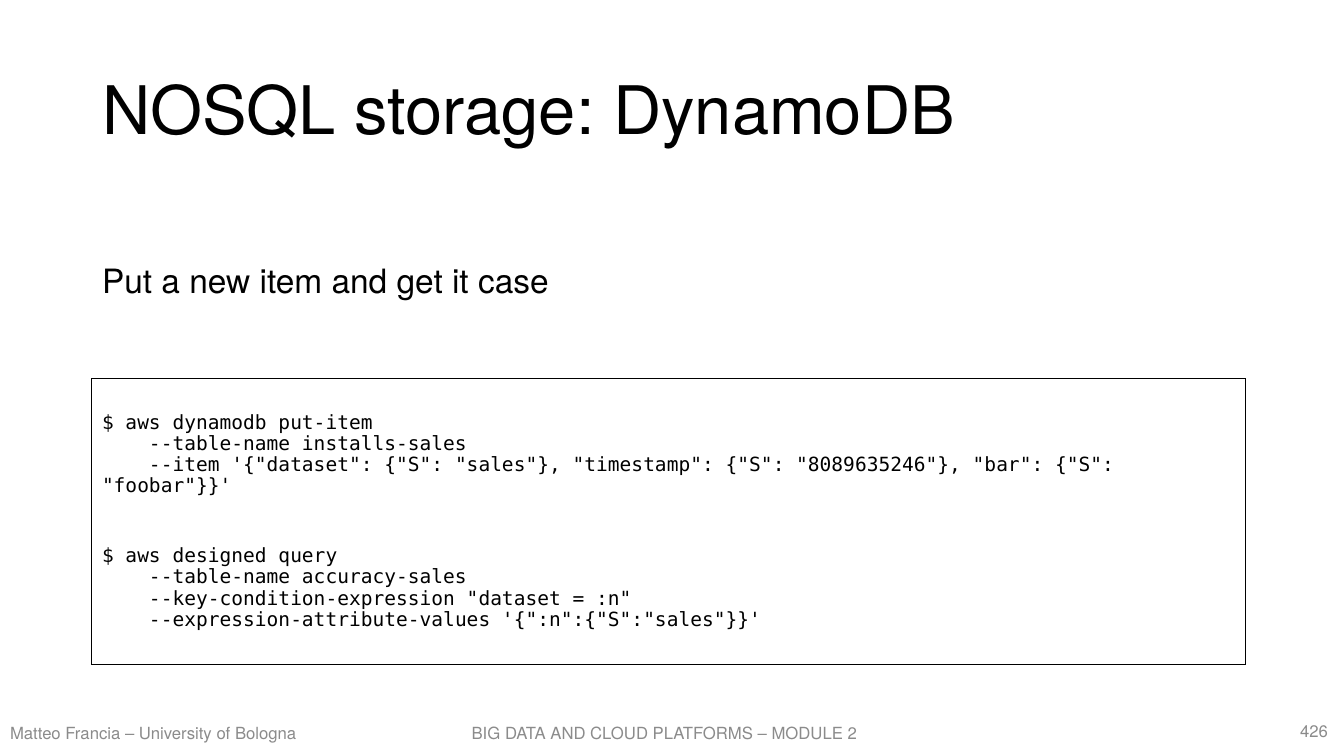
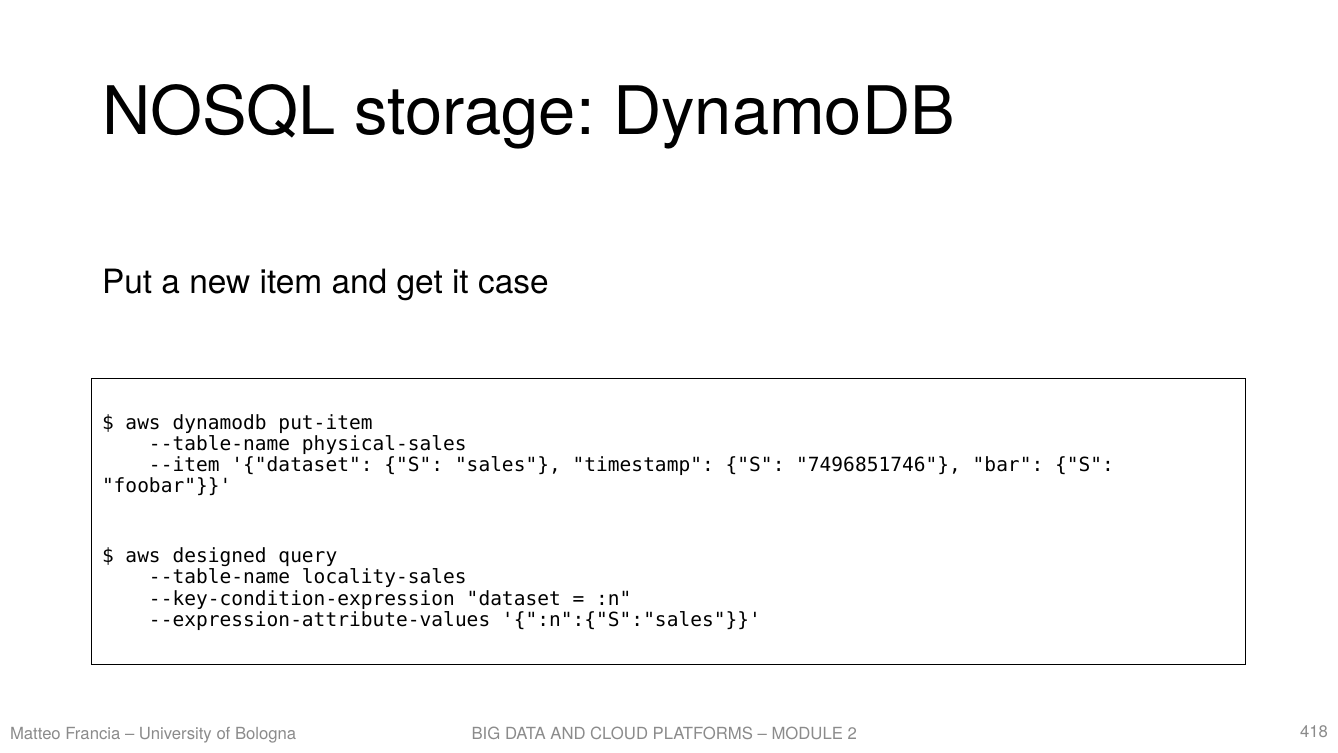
installs-sales: installs-sales -> physical-sales (384, 444)
8089635246: 8089635246 -> 7496851746 (879, 465)
accuracy-sales: accuracy-sales -> locality-sales (384, 577)
426: 426 -> 418 (1314, 732)
